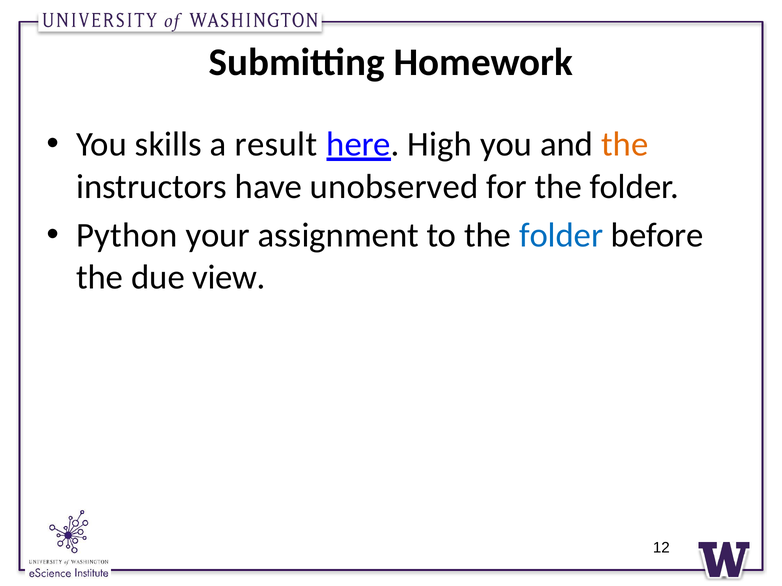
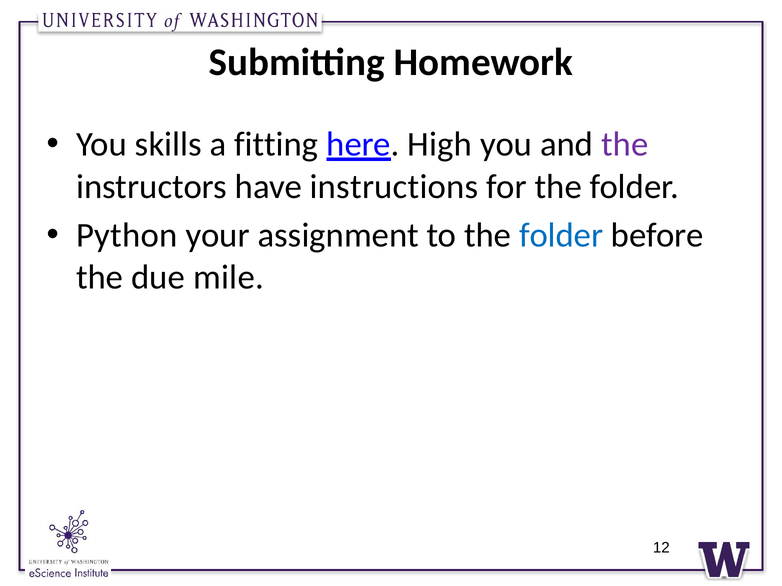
result: result -> fitting (276, 144)
the colour: orange -> purple (625, 144)
unobserved: unobserved -> instructions (394, 187)
view: view -> mile (229, 277)
